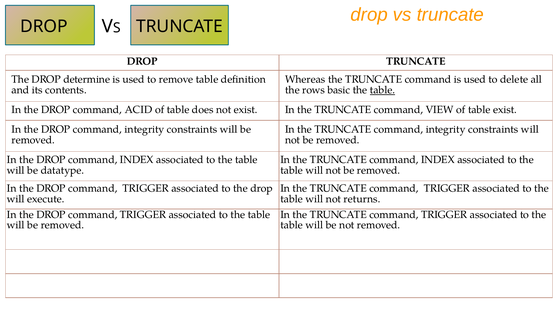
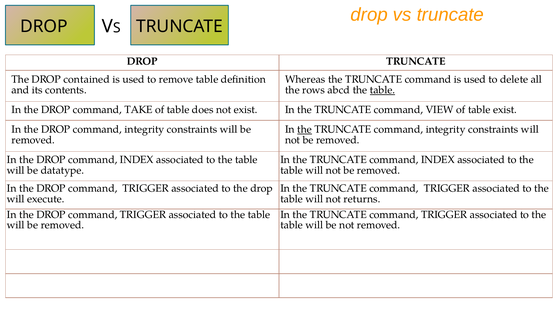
determine: determine -> contained (87, 79)
basic: basic -> abcd (339, 90)
ACID: ACID -> TAKE (139, 110)
the underline: none -> present (305, 129)
